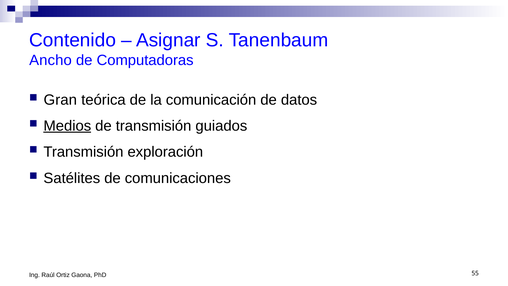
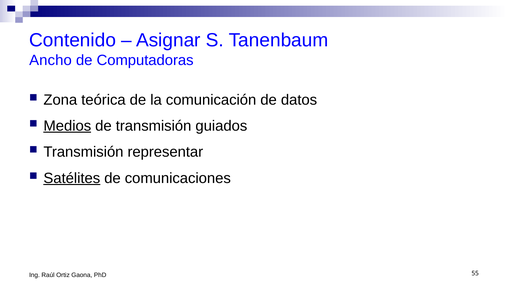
Gran: Gran -> Zona (60, 100)
exploración: exploración -> representar (165, 152)
Satélites underline: none -> present (72, 178)
